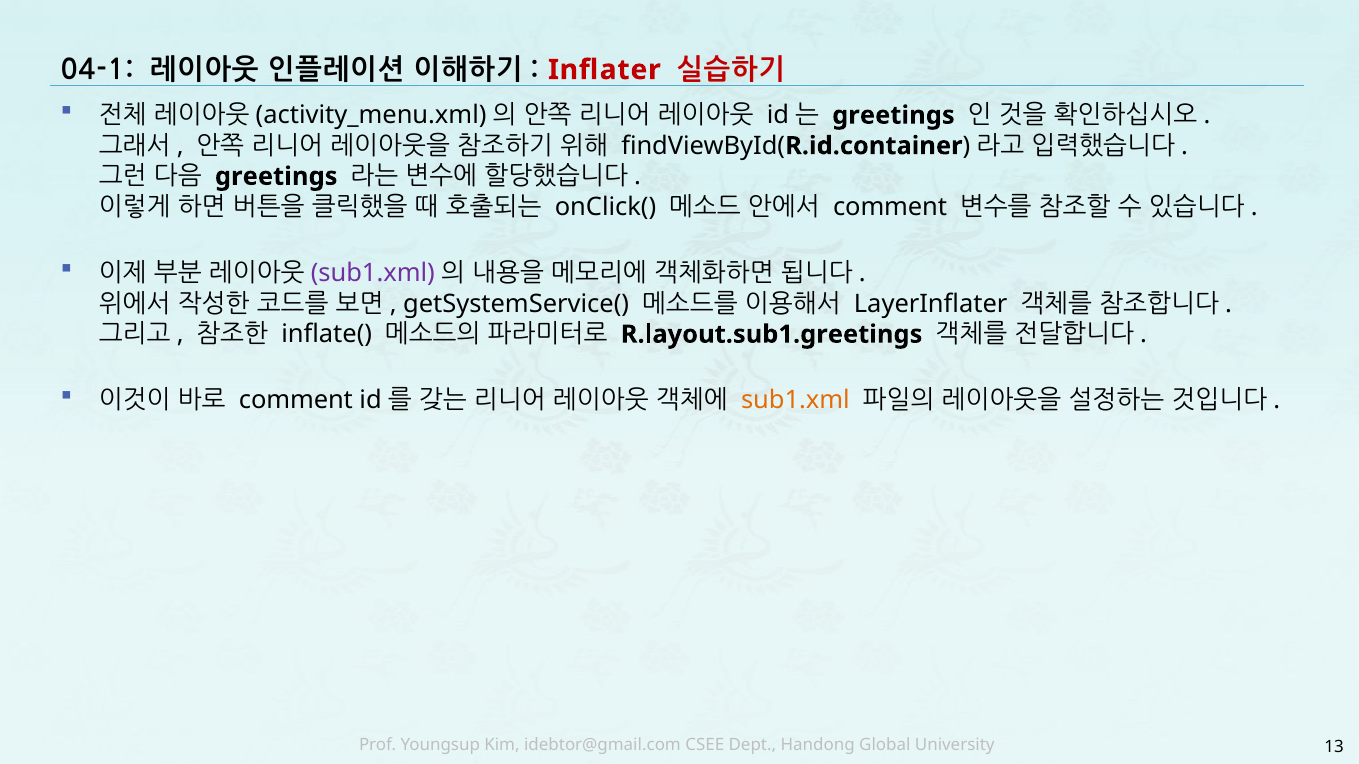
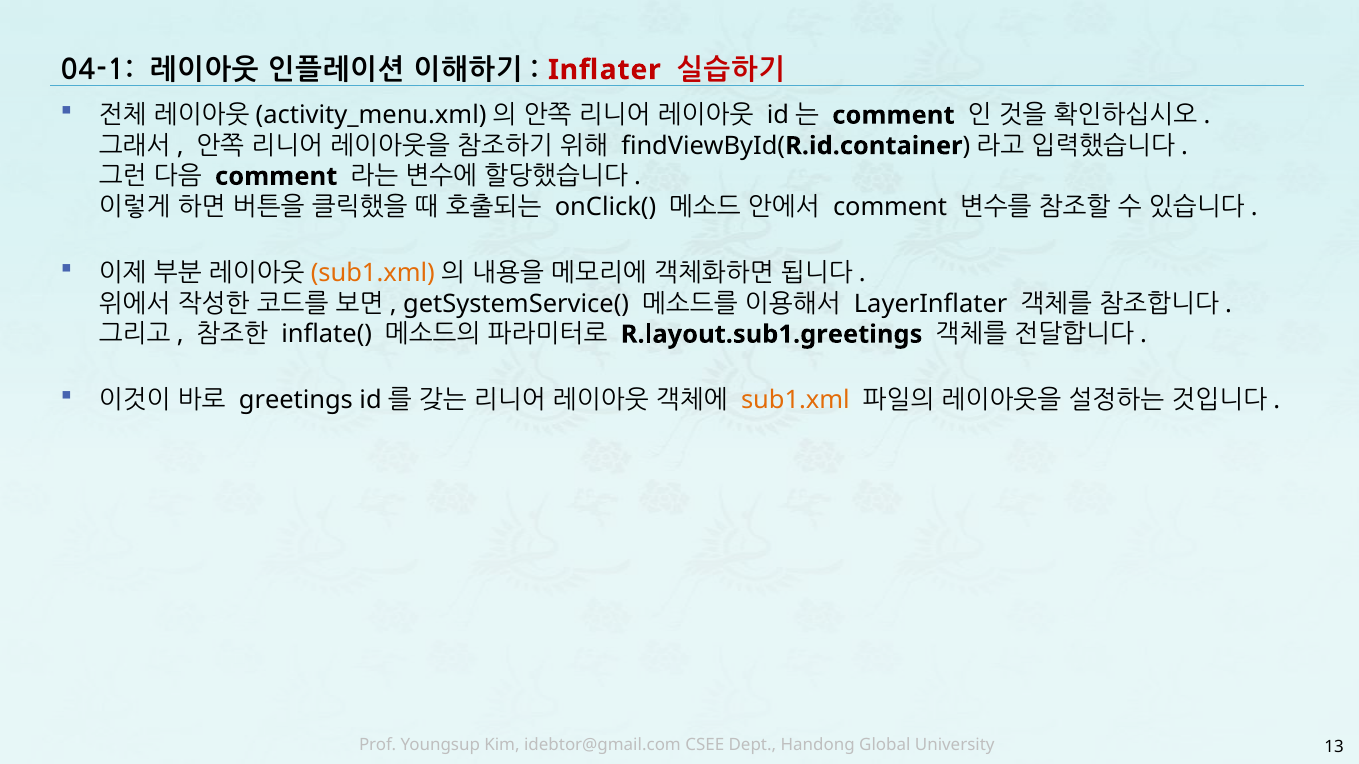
greetings: greetings -> comment (893, 115)
greetings: greetings -> comment (276, 176)
sub1.xml colour: purple -> orange (373, 273)
comment: comment -> greetings (296, 401)
